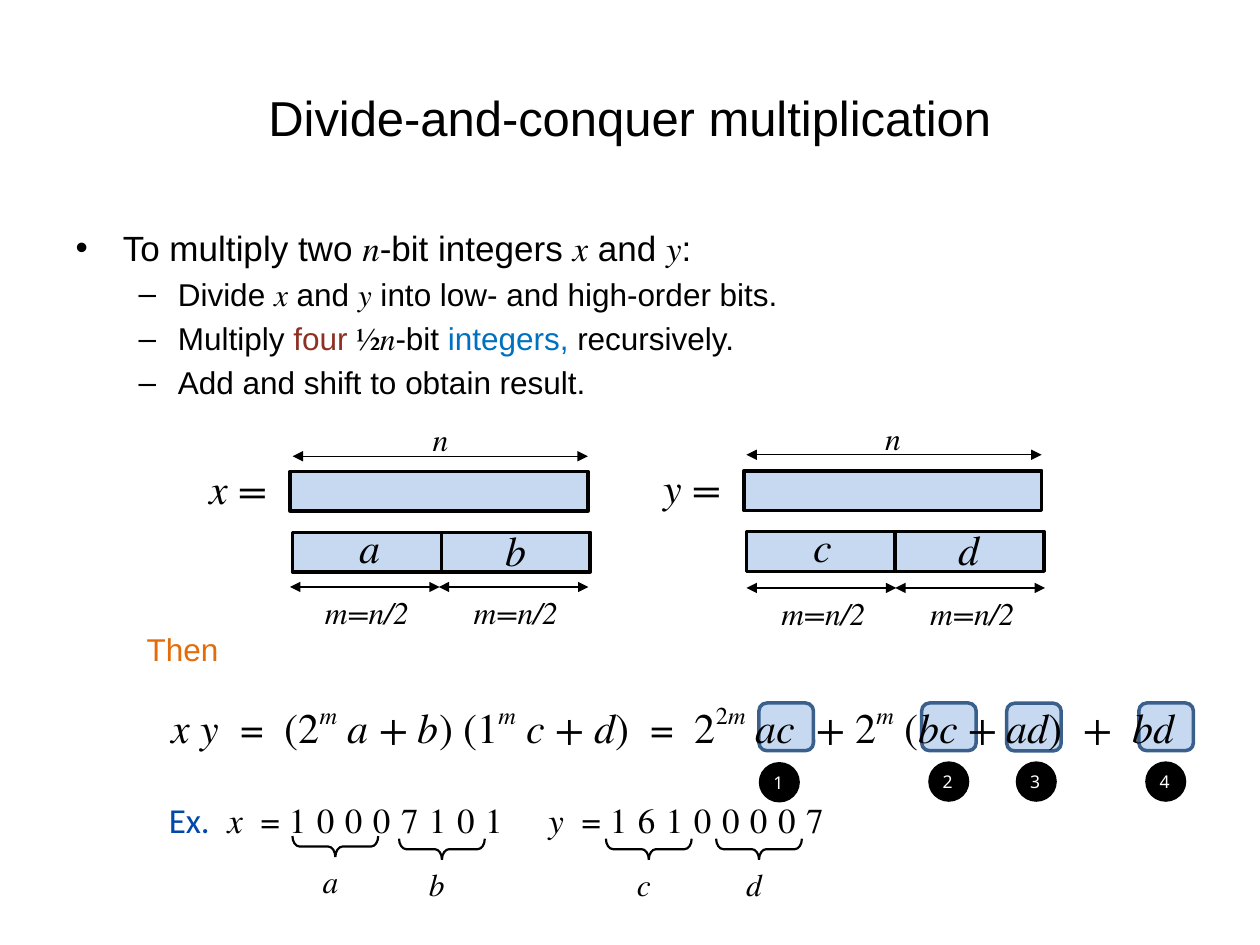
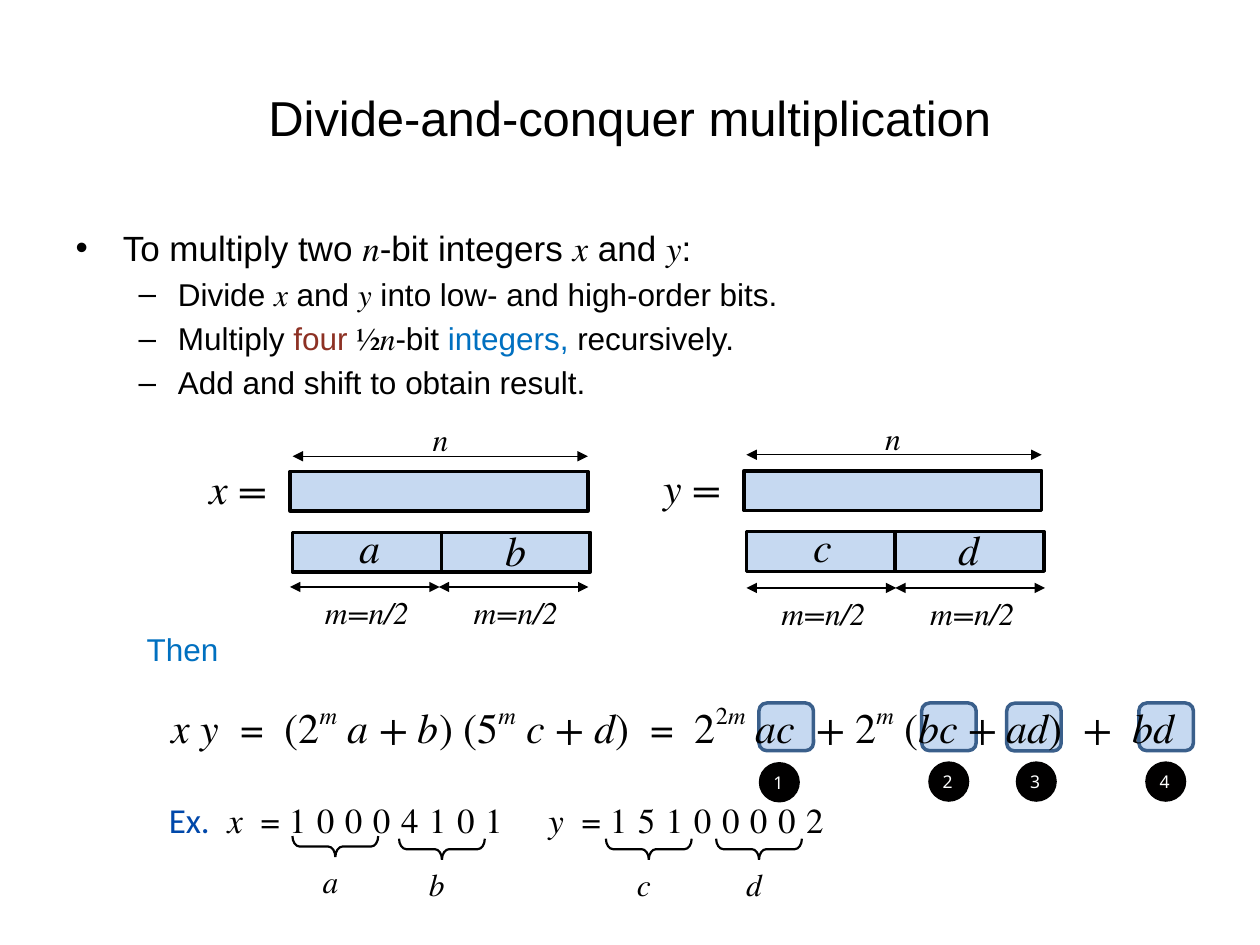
Then colour: orange -> blue (182, 651)
b 1: 1 -> 5 (481, 729)
7: 7 -> 4 (410, 822)
1 6: 6 -> 5 (647, 822)
7: 7 -> 2 (815, 822)
